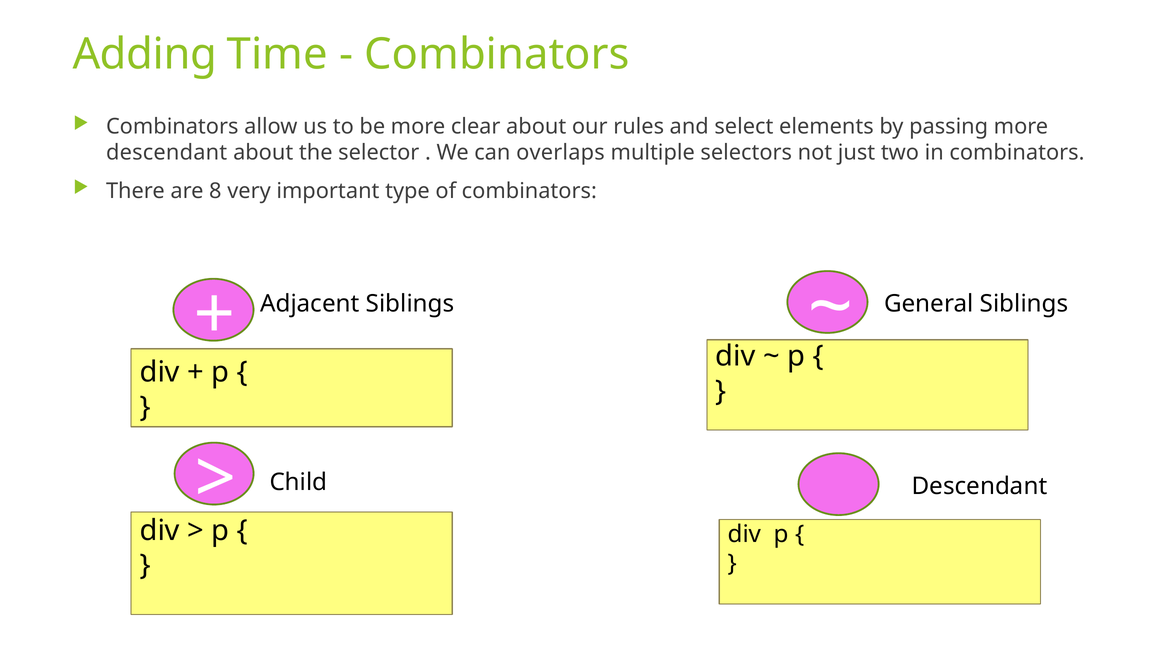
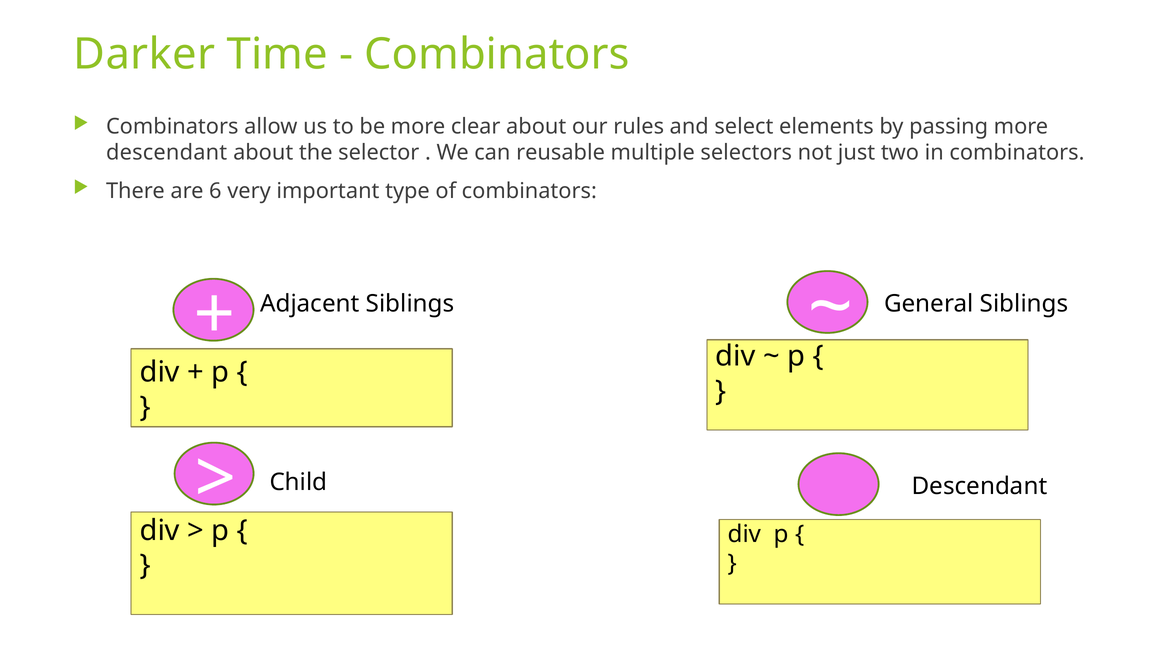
Adding: Adding -> Darker (144, 54)
overlaps: overlaps -> reusable (561, 153)
8: 8 -> 6 (215, 191)
